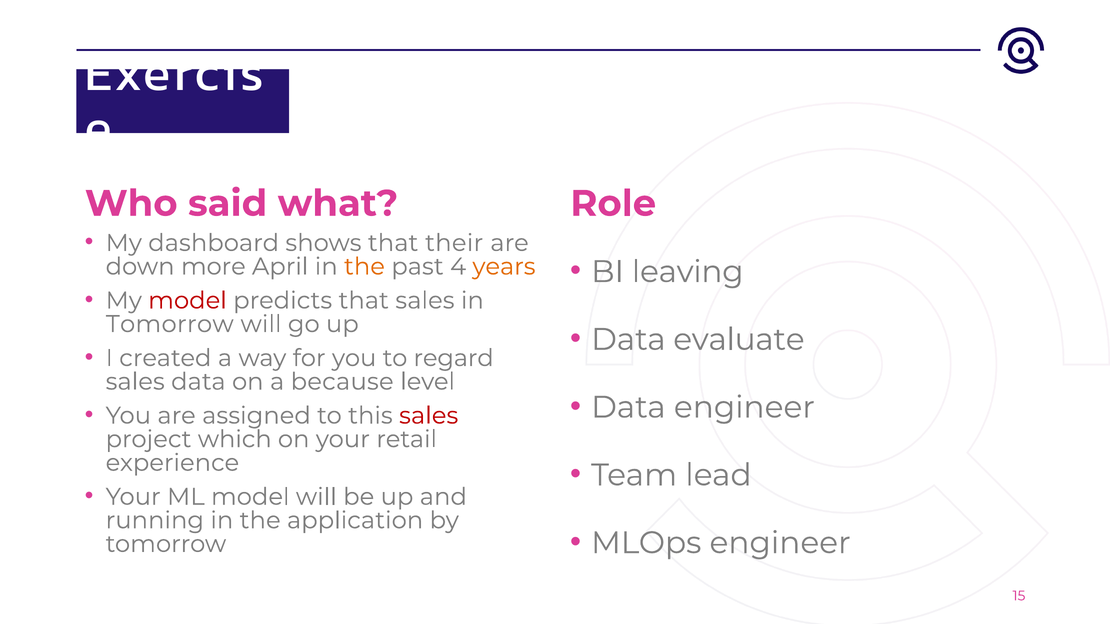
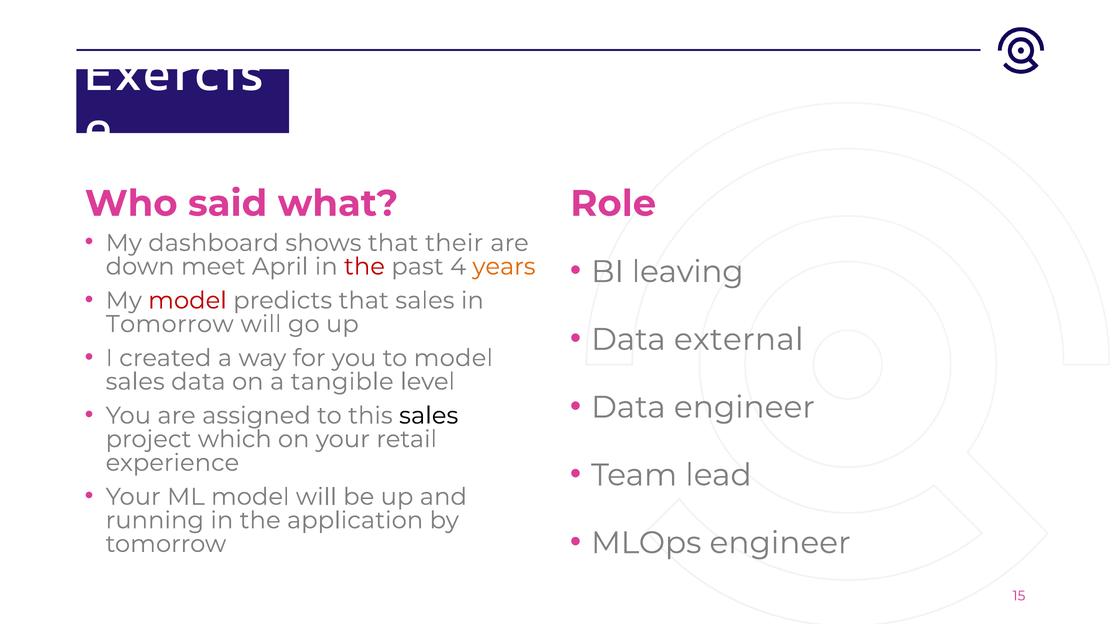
more: more -> meet (213, 267)
the colour: orange -> red (364, 267)
evaluate: evaluate -> external (739, 340)
to regard: regard -> model (453, 358)
because: because -> tangible (342, 382)
sales colour: red -> black (429, 416)
